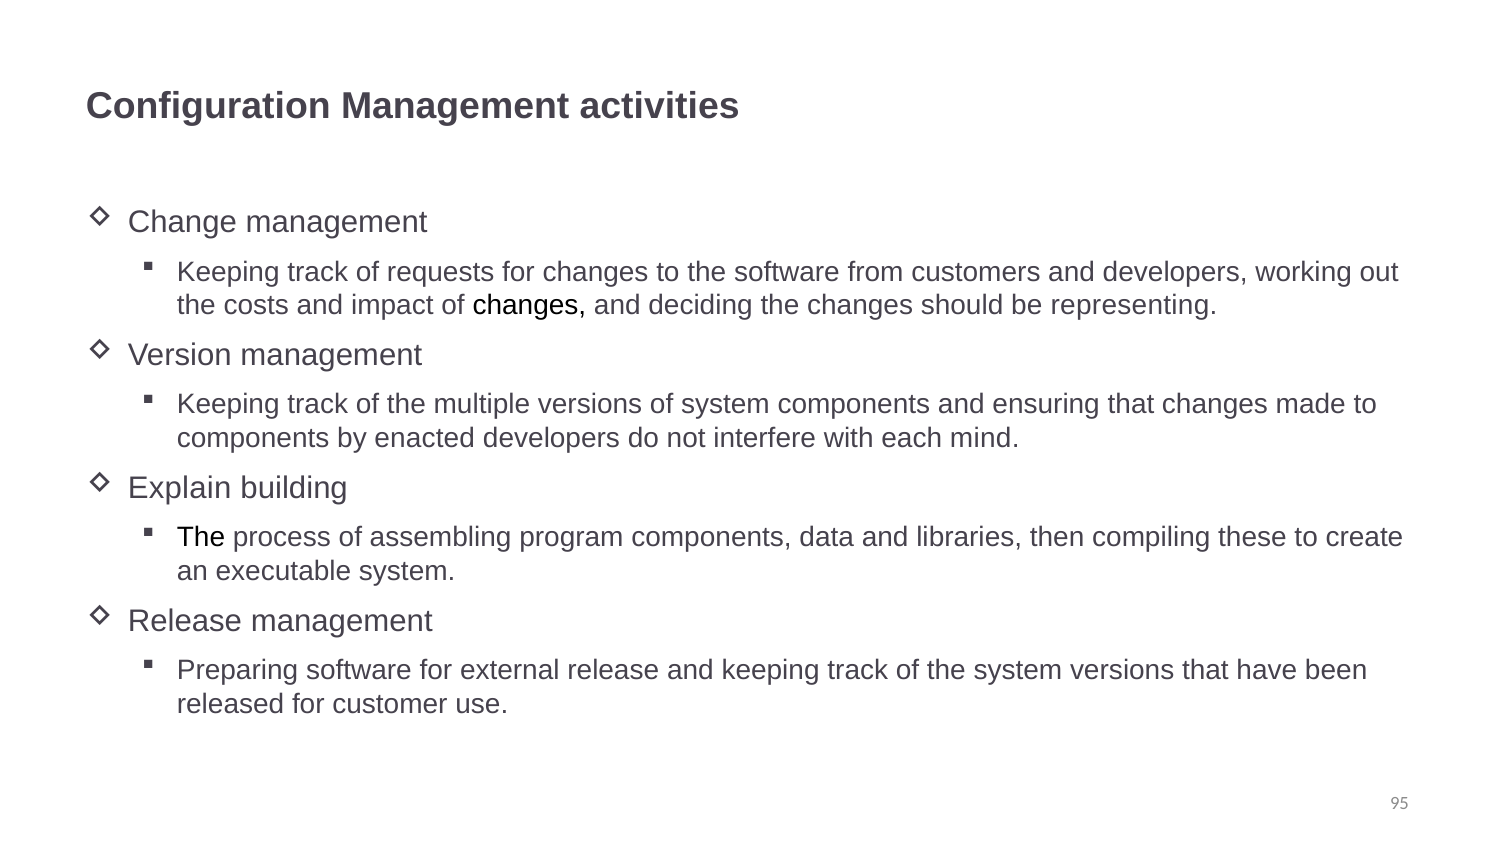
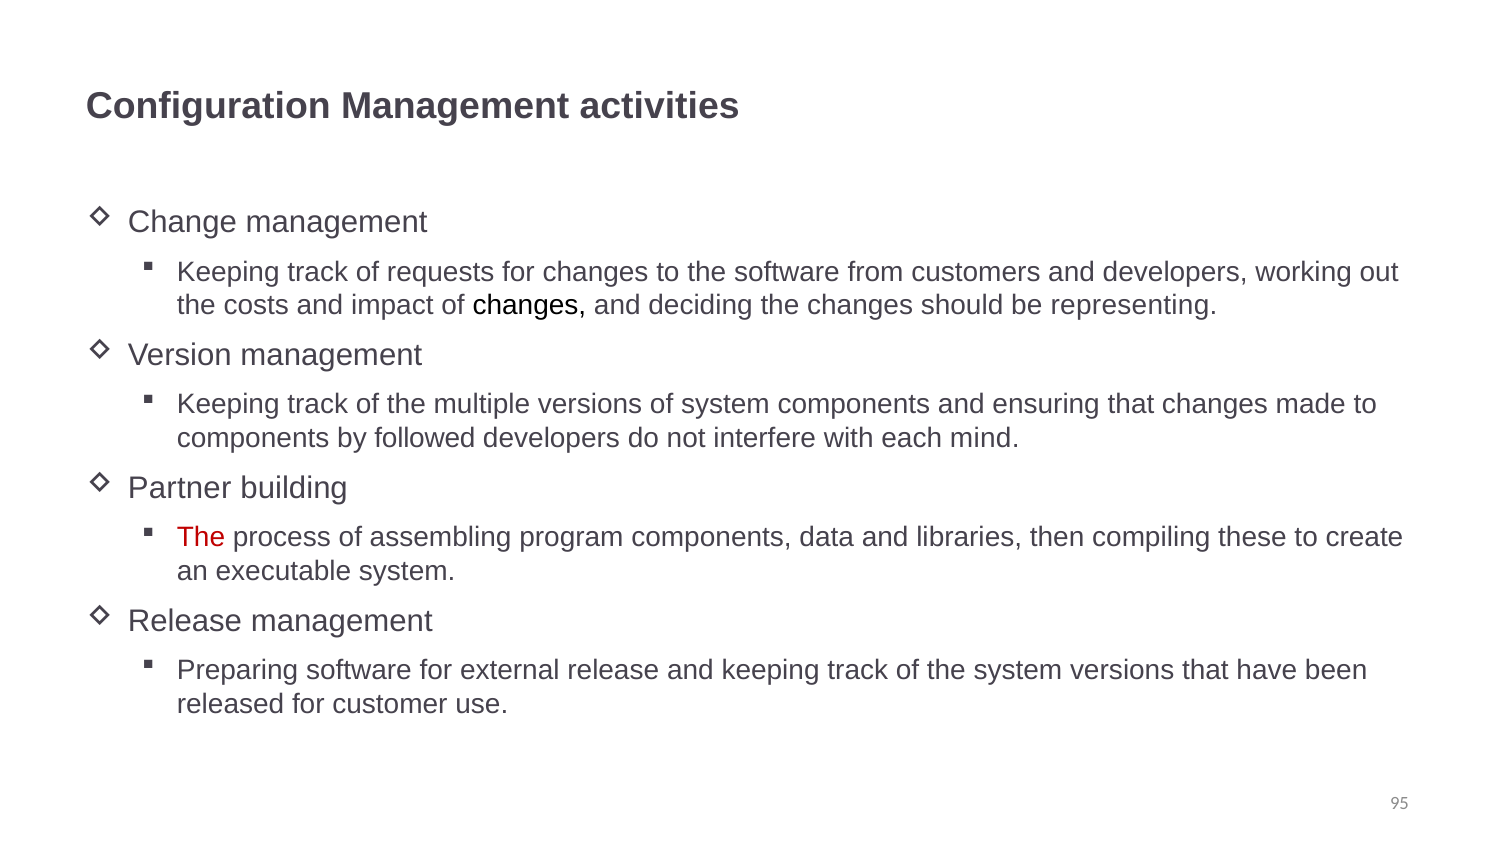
enacted: enacted -> followed (425, 438)
Explain: Explain -> Partner (180, 488)
The colour: black -> red (201, 537)
